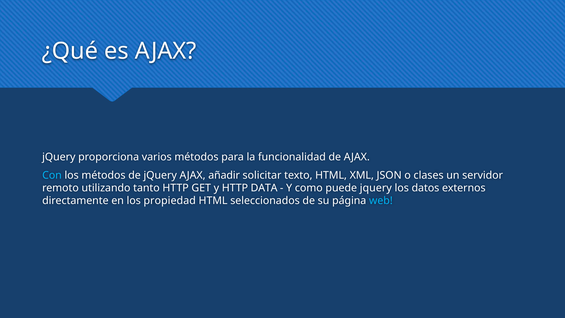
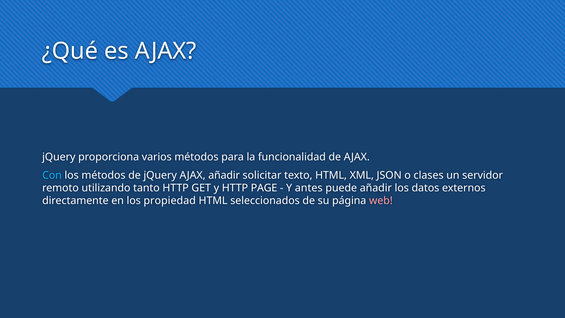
DATA: DATA -> PAGE (264, 188)
como: como -> antes (309, 188)
puede jquery: jquery -> añadir (376, 188)
web colour: light blue -> pink (381, 201)
